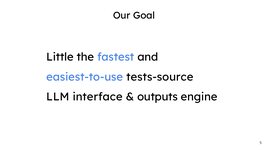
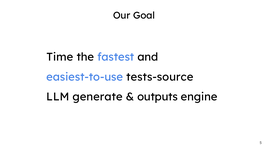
Little: Little -> Time (60, 57)
interface: interface -> generate (98, 97)
